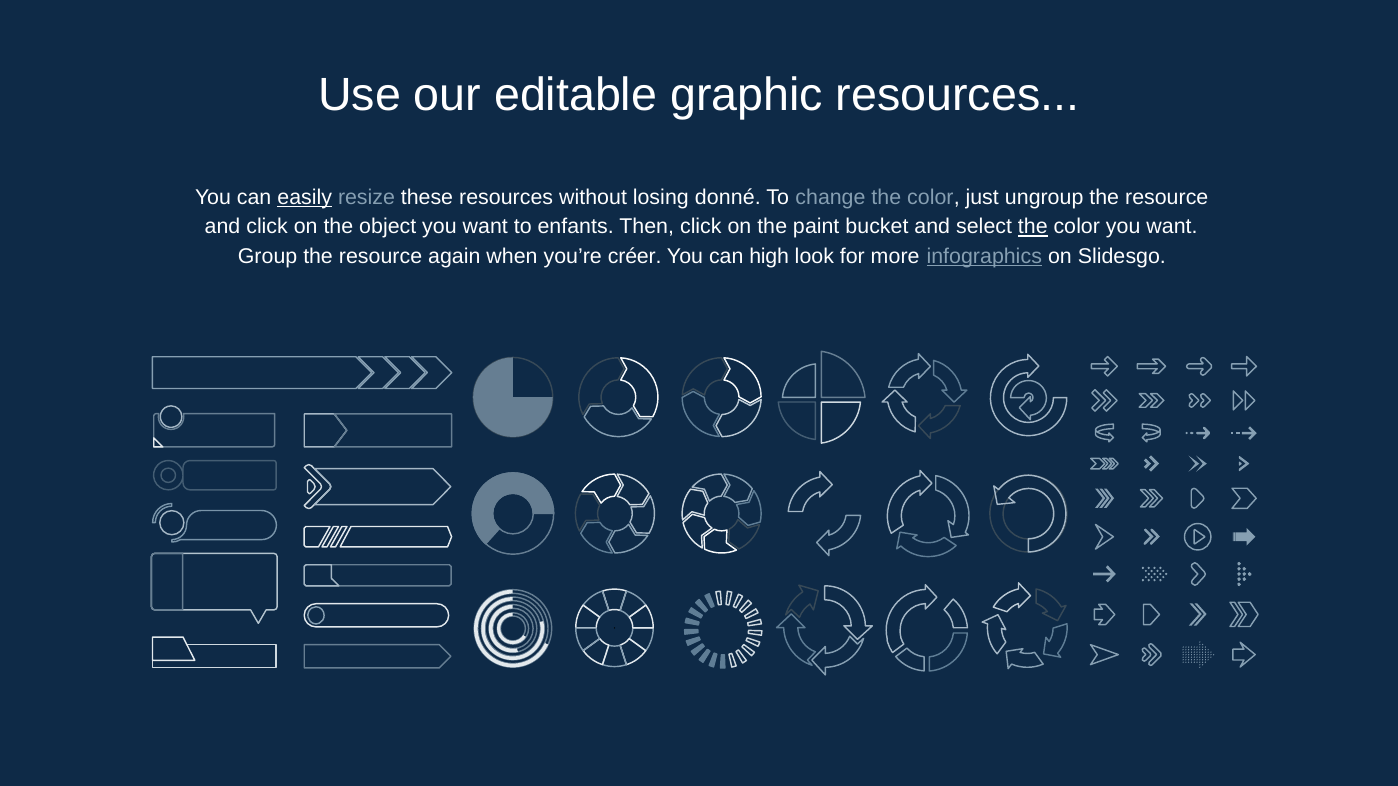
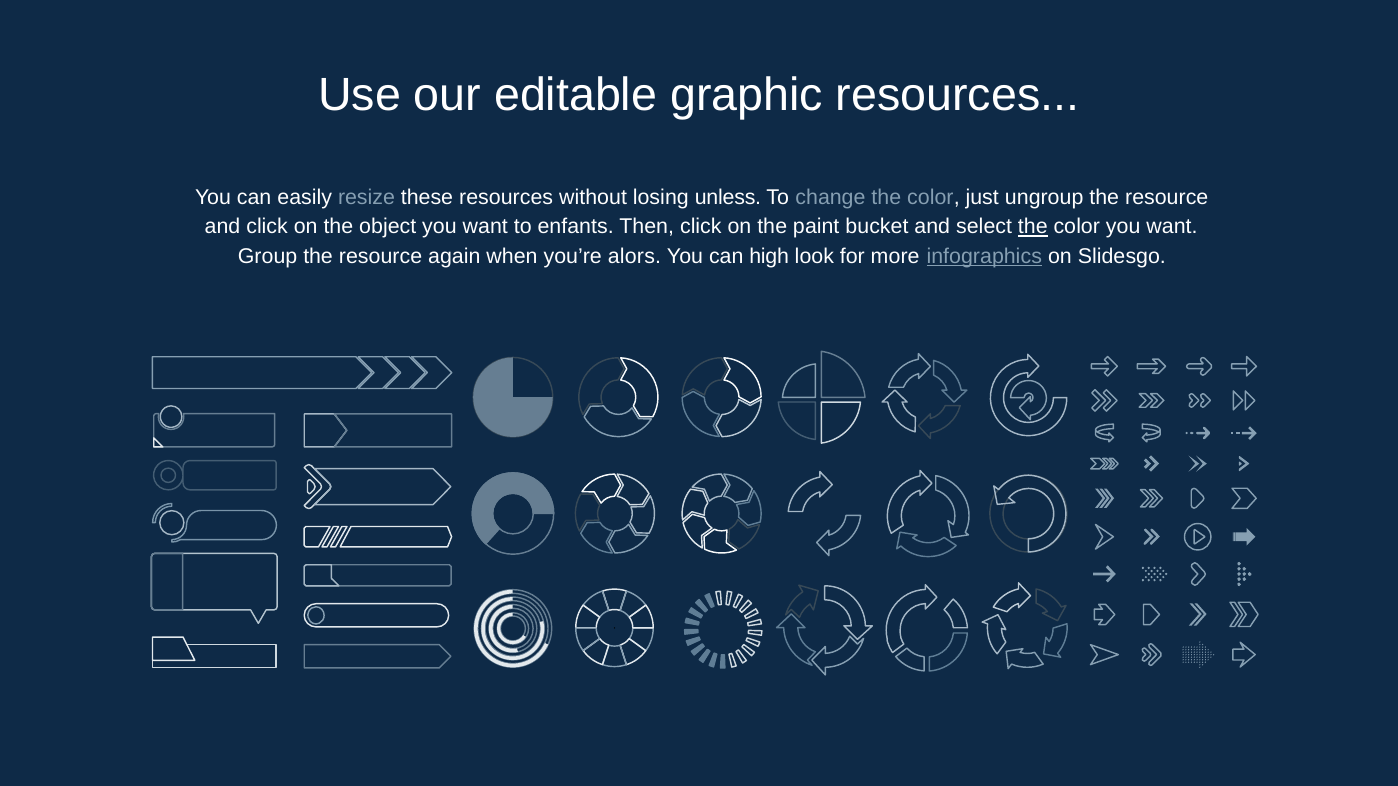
easily underline: present -> none (305, 198)
donné: donné -> unless (728, 198)
créer: créer -> alors (634, 256)
